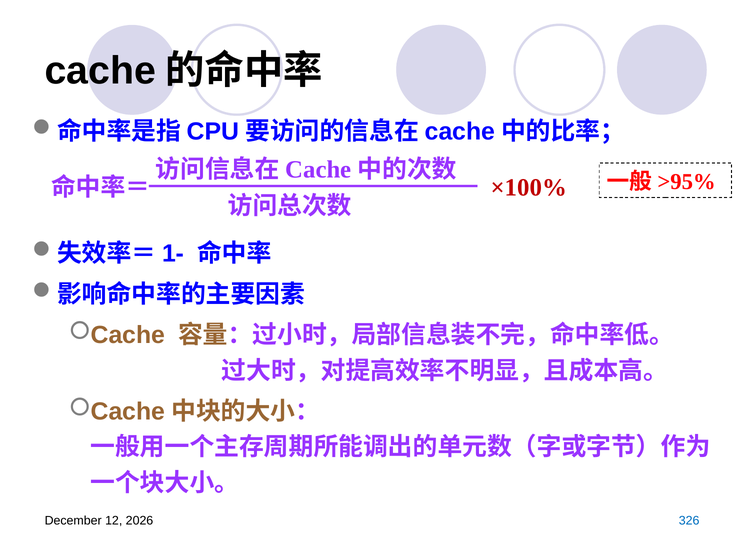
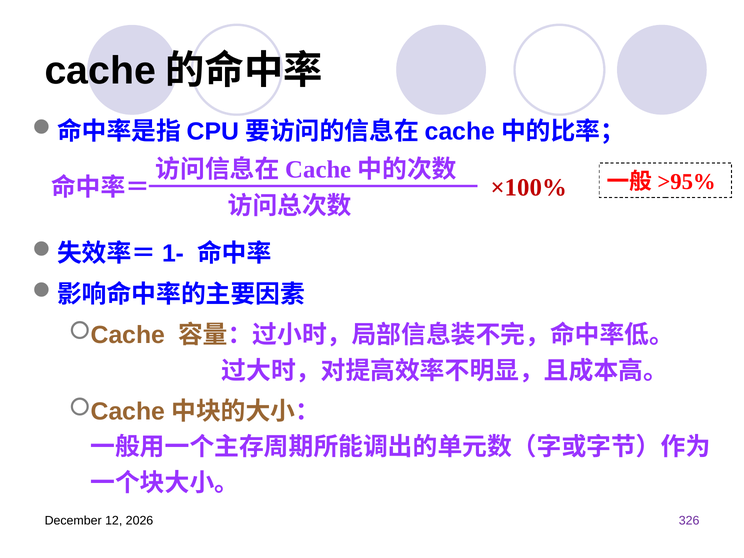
326 colour: blue -> purple (689, 520)
